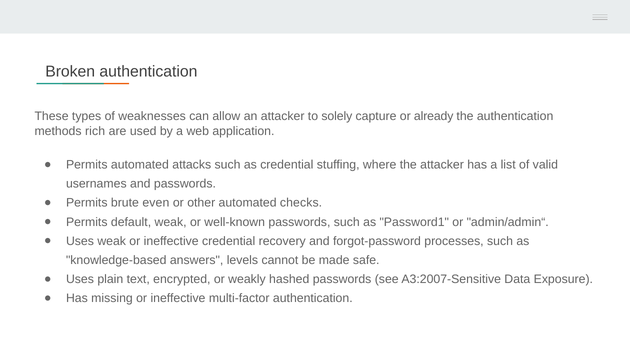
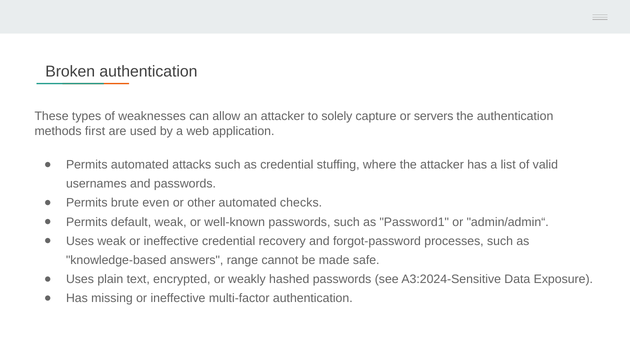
already: already -> servers (434, 116)
rich: rich -> first (95, 131)
levels: levels -> range (242, 260)
A3:2007-Sensitive: A3:2007-Sensitive -> A3:2024-Sensitive (451, 280)
